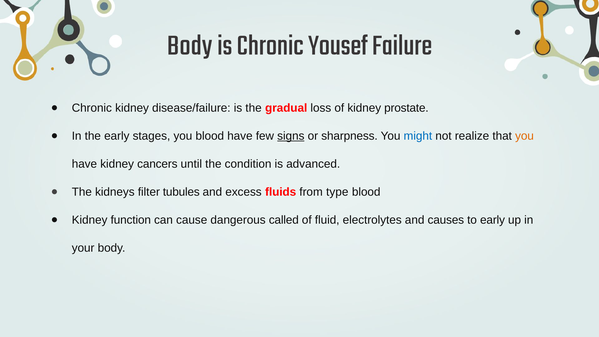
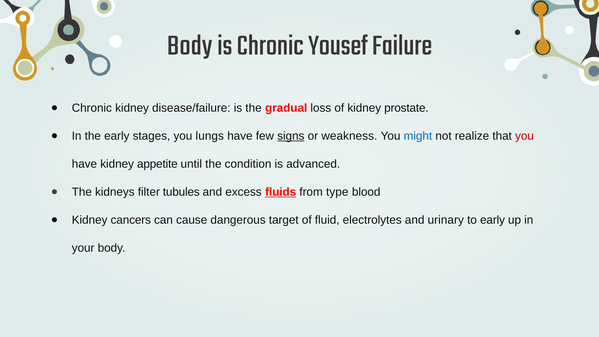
you blood: blood -> lungs (210, 136)
sharpness: sharpness -> weakness (349, 136)
you colour: orange -> red (525, 136)
cancers: cancers -> appetite (157, 164)
fluids underline: none -> present (281, 192)
function: function -> cancers (131, 220)
called: called -> target (284, 220)
causes: causes -> urinary (446, 220)
